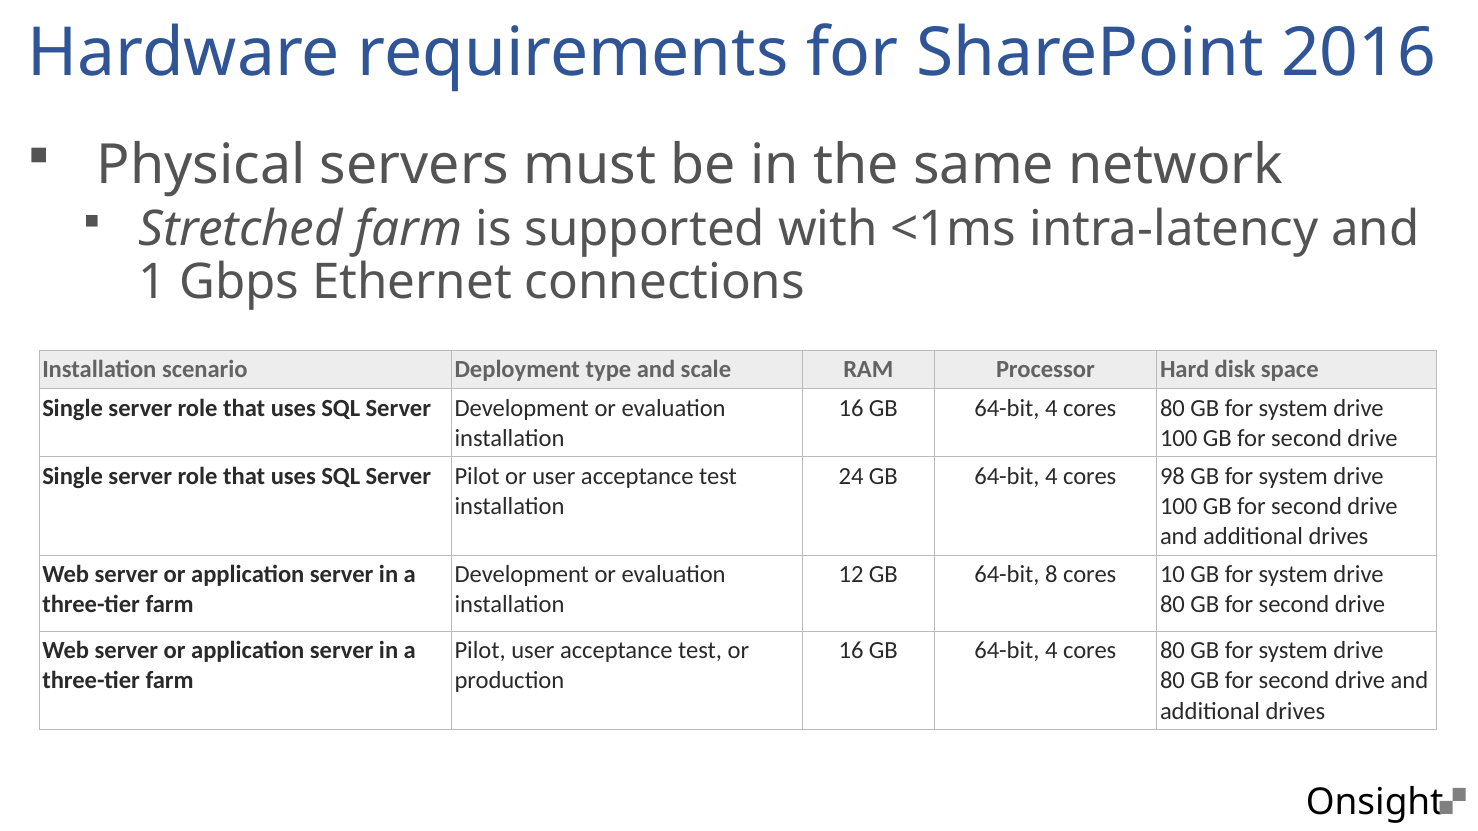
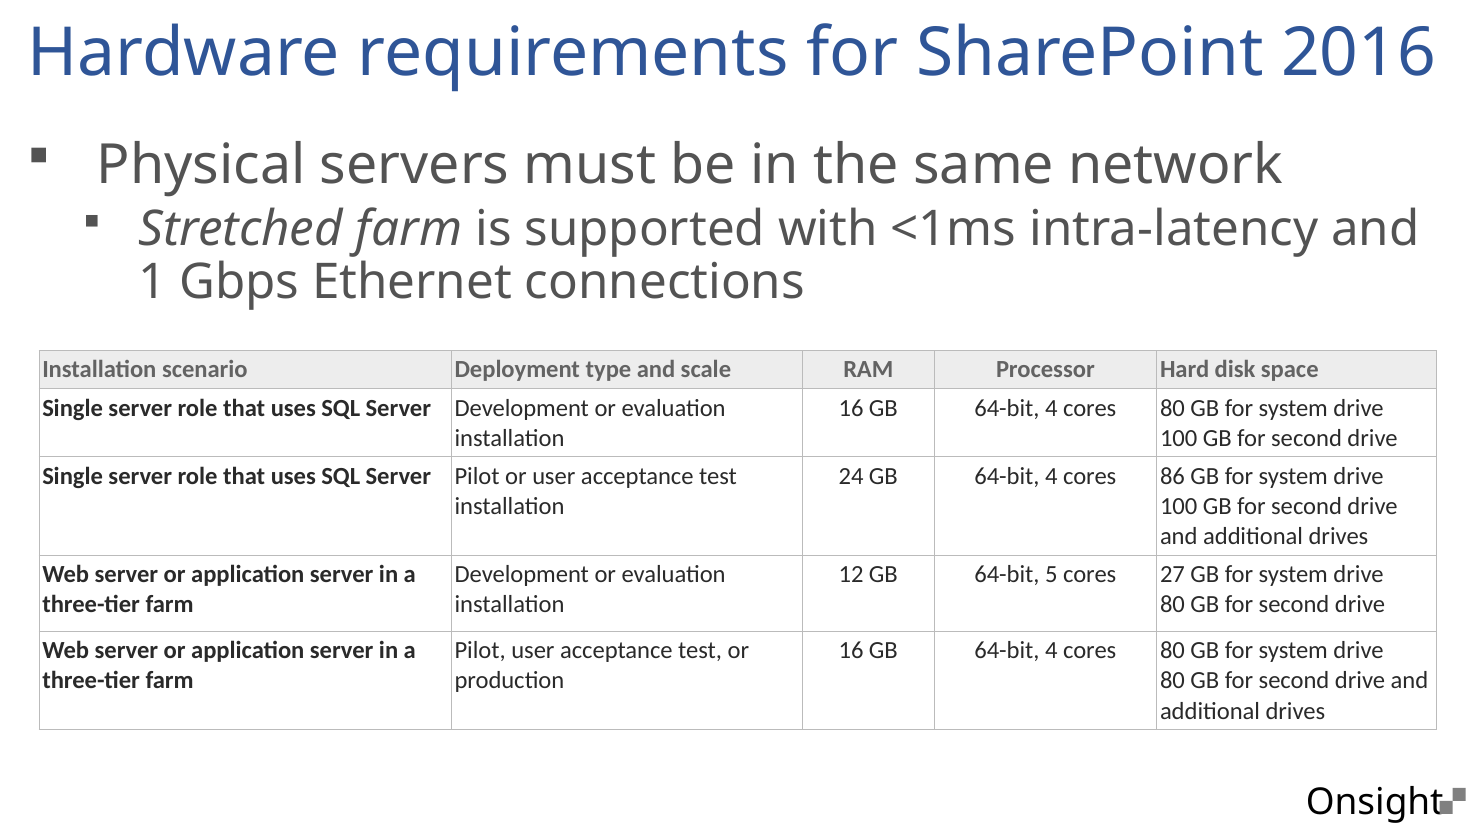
98: 98 -> 86 (1173, 477)
8: 8 -> 5 (1051, 575)
10: 10 -> 27 (1173, 575)
